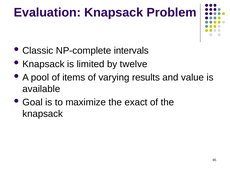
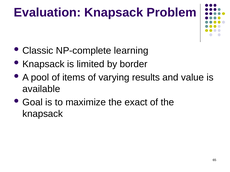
intervals: intervals -> learning (131, 51)
twelve: twelve -> border (134, 64)
